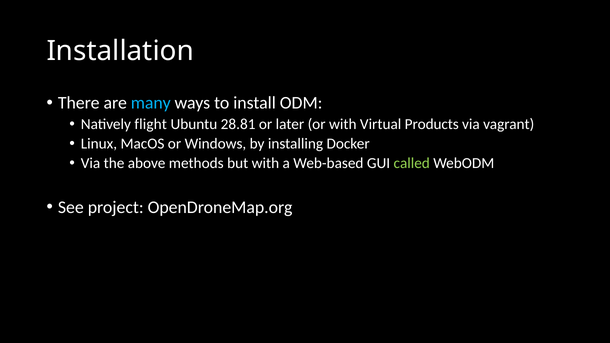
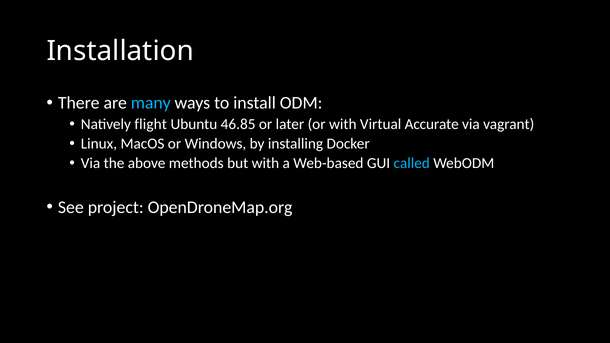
28.81: 28.81 -> 46.85 (238, 124)
Products: Products -> Accurate (432, 124)
called colour: light green -> light blue (412, 163)
